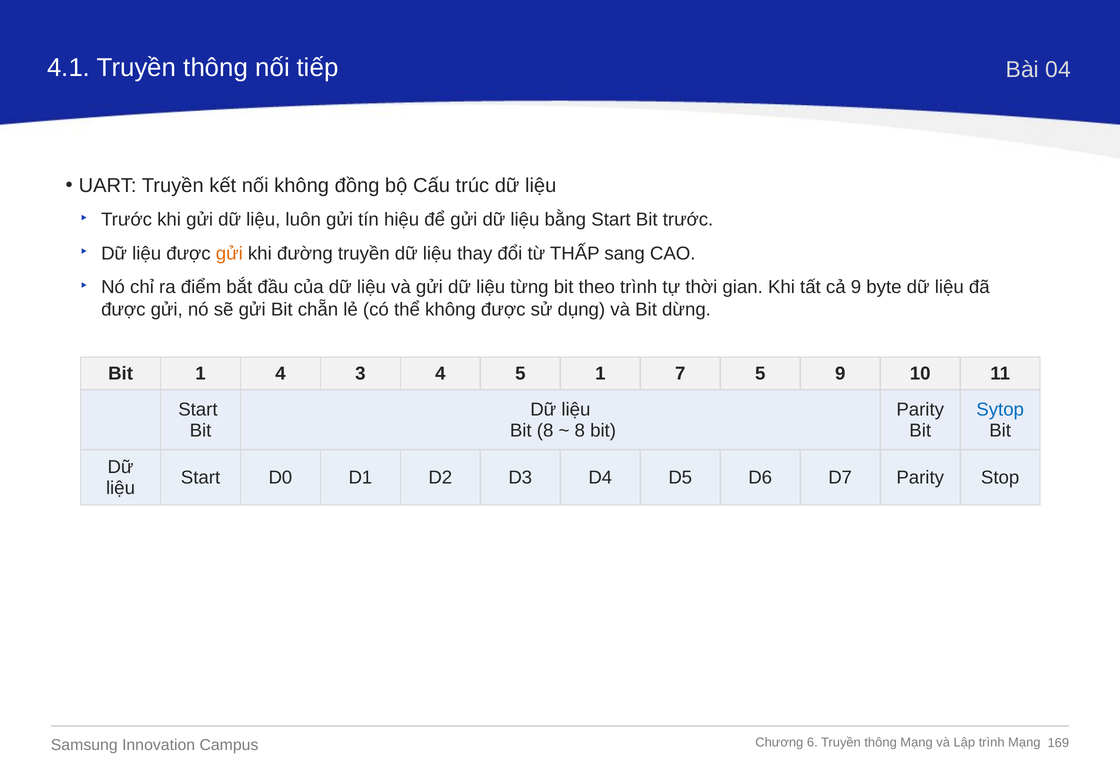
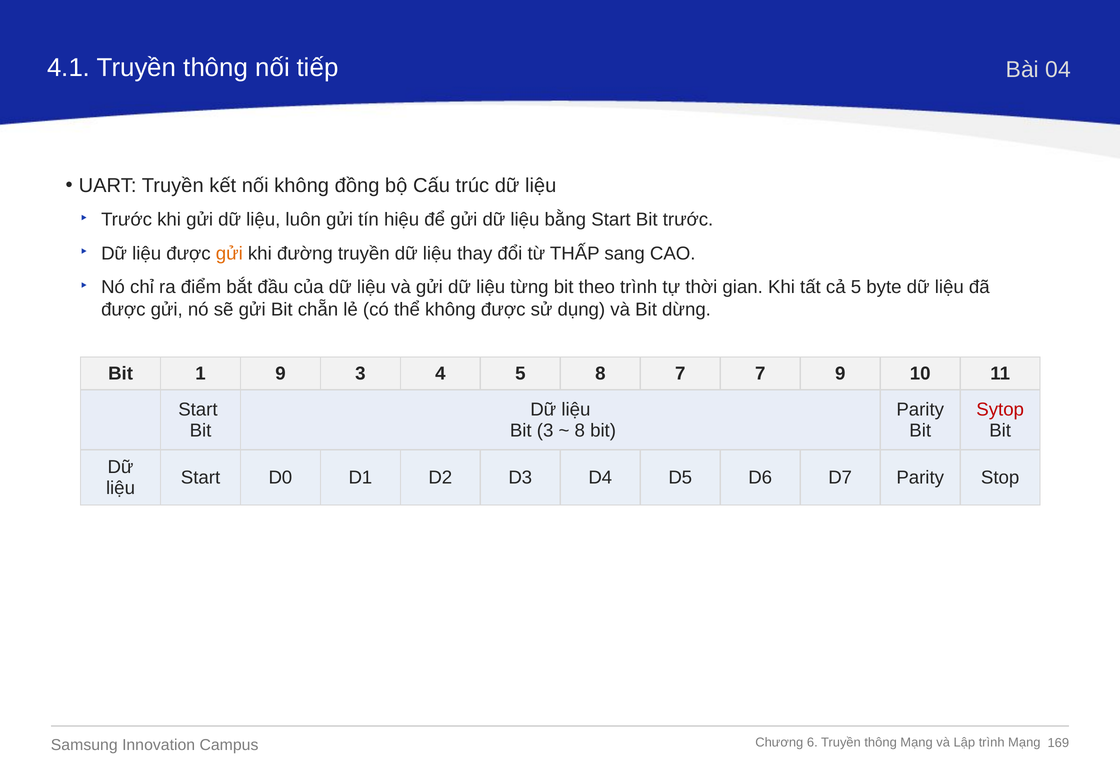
cả 9: 9 -> 5 (856, 288)
1 4: 4 -> 9 (280, 374)
5 1: 1 -> 8 (600, 374)
7 5: 5 -> 7 (760, 374)
Sytop colour: blue -> red (1000, 410)
Bit 8: 8 -> 3 (545, 431)
